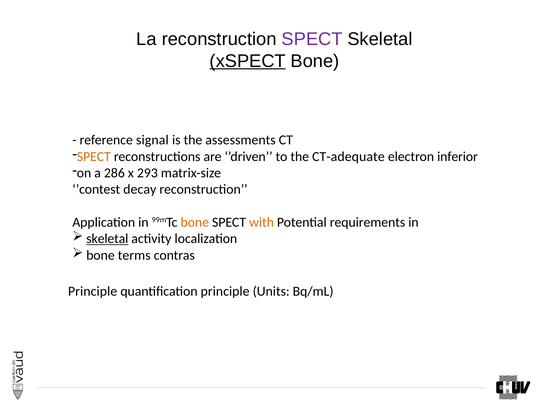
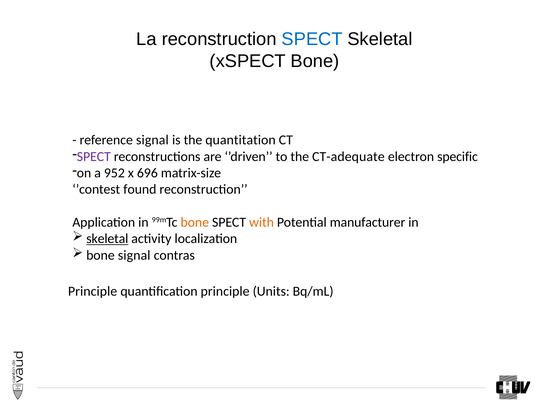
SPECT colour: purple -> blue (312, 39)
xSPECT underline: present -> none (248, 61)
assessments: assessments -> quantitation (240, 140)
SPECT colour: orange -> purple (94, 156)
inferior: inferior -> specific (457, 156)
286: 286 -> 952 (114, 173)
293: 293 -> 696 (147, 173)
decay: decay -> found (140, 189)
requirements: requirements -> manufacturer (368, 222)
bone terms: terms -> signal (134, 255)
